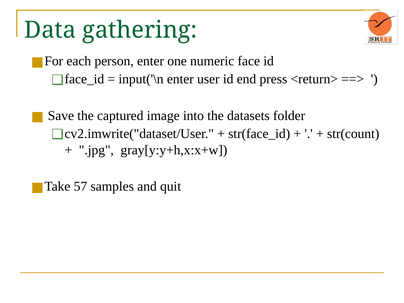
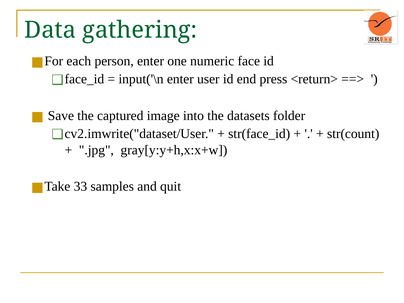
57: 57 -> 33 (80, 186)
